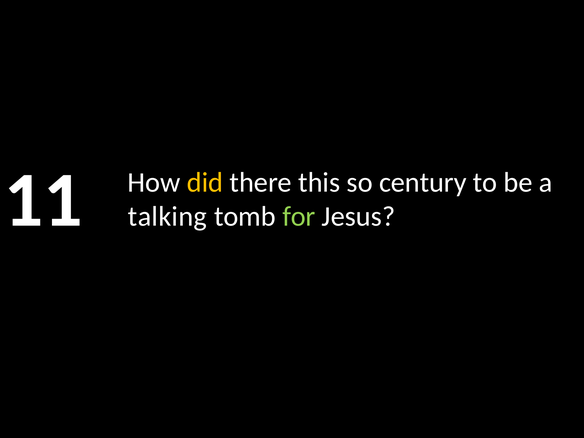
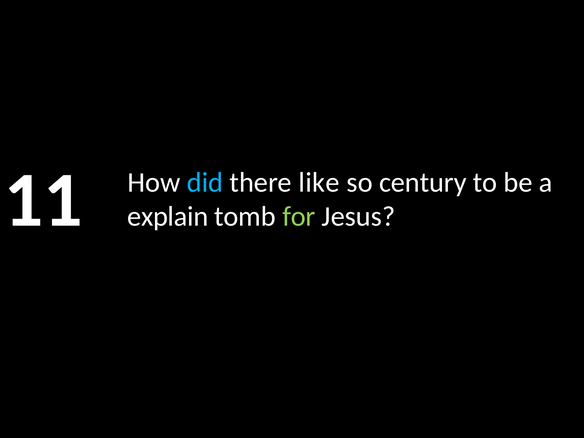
did colour: yellow -> light blue (205, 183)
this: this -> like (319, 183)
talking: talking -> explain (168, 217)
